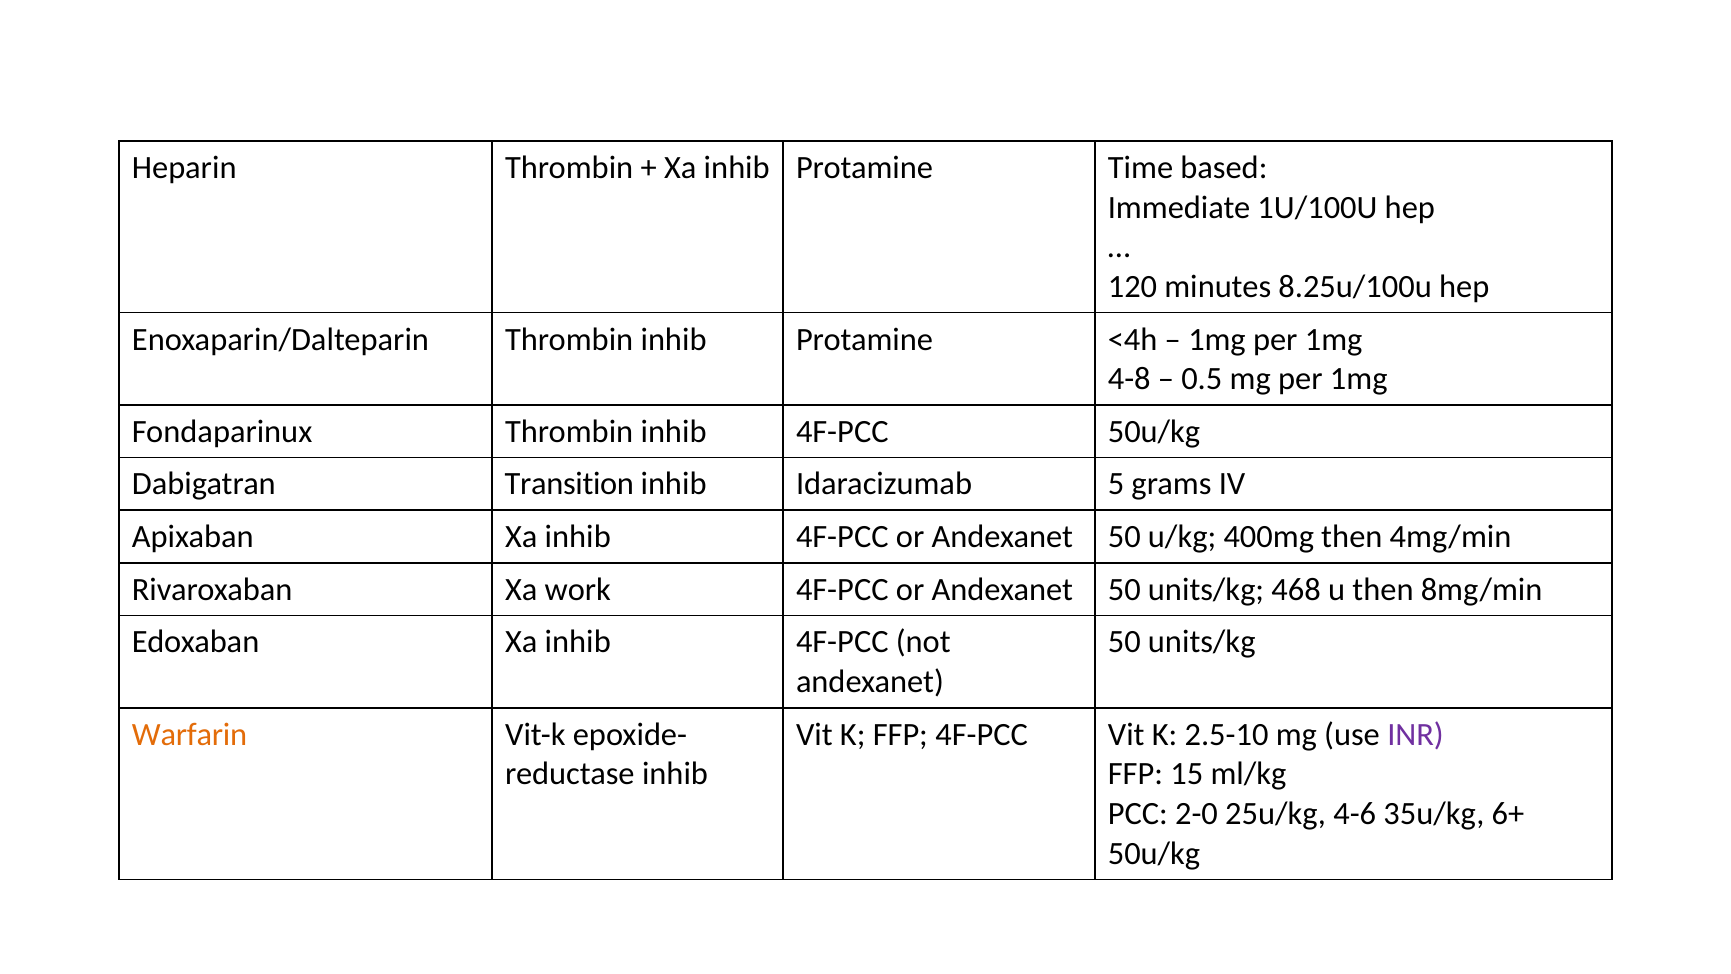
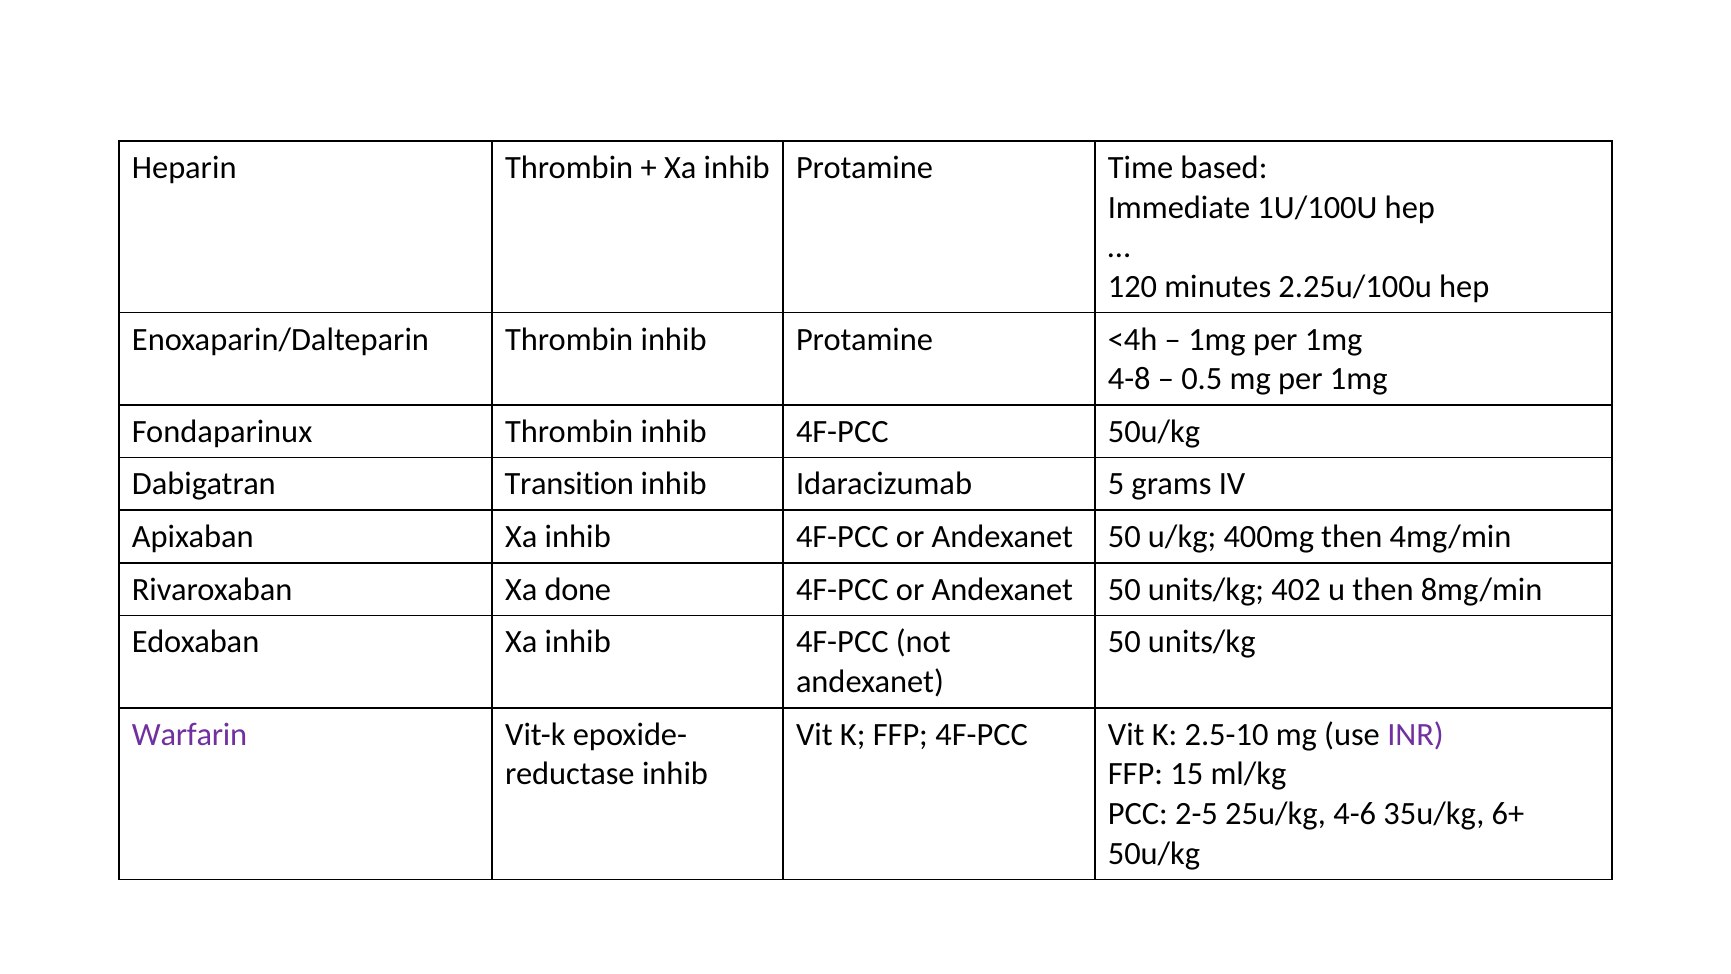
8.25u/100u: 8.25u/100u -> 2.25u/100u (1355, 287)
work: work -> done (578, 589)
468: 468 -> 402 (1296, 589)
Warfarin colour: orange -> purple (190, 734)
2-0: 2-0 -> 2-5 (1197, 814)
